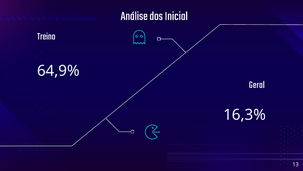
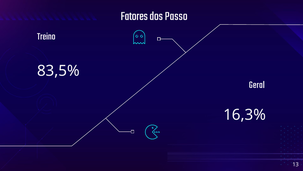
Análise: Análise -> Fatores (134, 16)
Inicial: Inicial -> Passo (176, 16)
64,9%: 64,9% -> 83,5% (58, 71)
